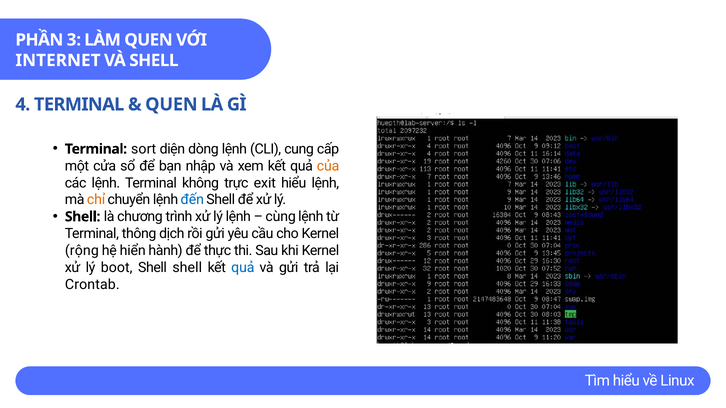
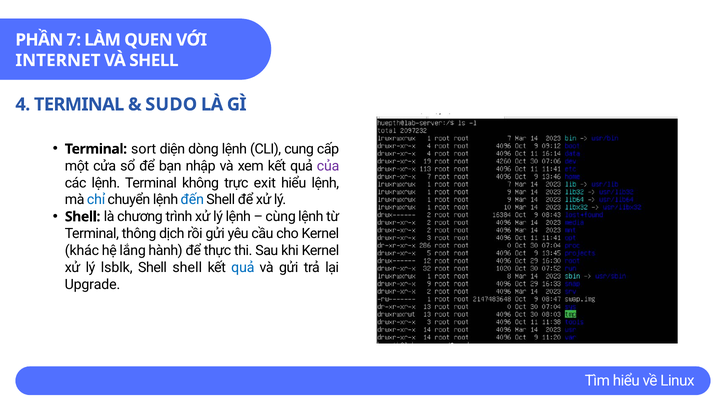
3: 3 -> 7 (74, 40)
QUEN: QUEN -> SUDO (171, 104)
của colour: orange -> purple (328, 166)
chỉ colour: orange -> blue (96, 200)
rộng: rộng -> khác (82, 251)
hiển: hiển -> lắng (133, 251)
boot: boot -> lsblk (117, 268)
Crontab: Crontab -> Upgrade (92, 285)
